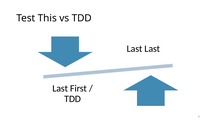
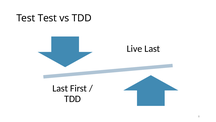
Test This: This -> Test (47, 18)
Last: Last -> Live (134, 48)
